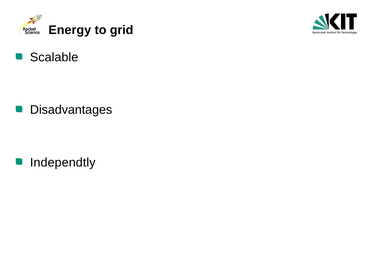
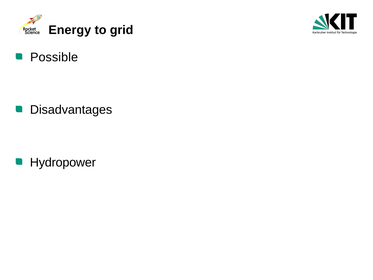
Scalable: Scalable -> Possible (54, 57)
Independtly: Independtly -> Hydropower (63, 162)
